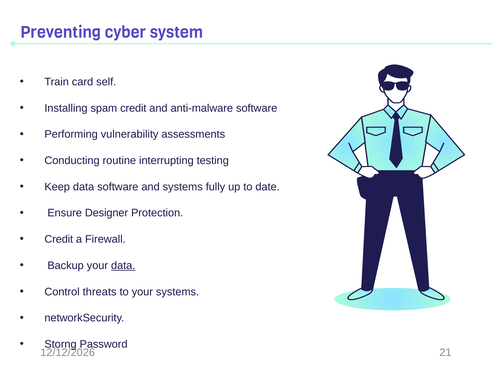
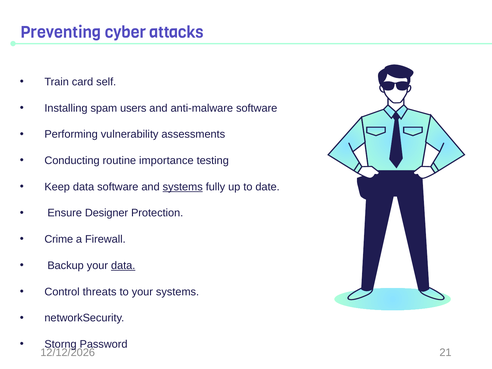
system: system -> attacks (177, 32)
spam credit: credit -> users (133, 108)
interrupting: interrupting -> importance (166, 161)
systems underline: none -> present (183, 187)
Credit: Credit -> Crime (59, 239)
